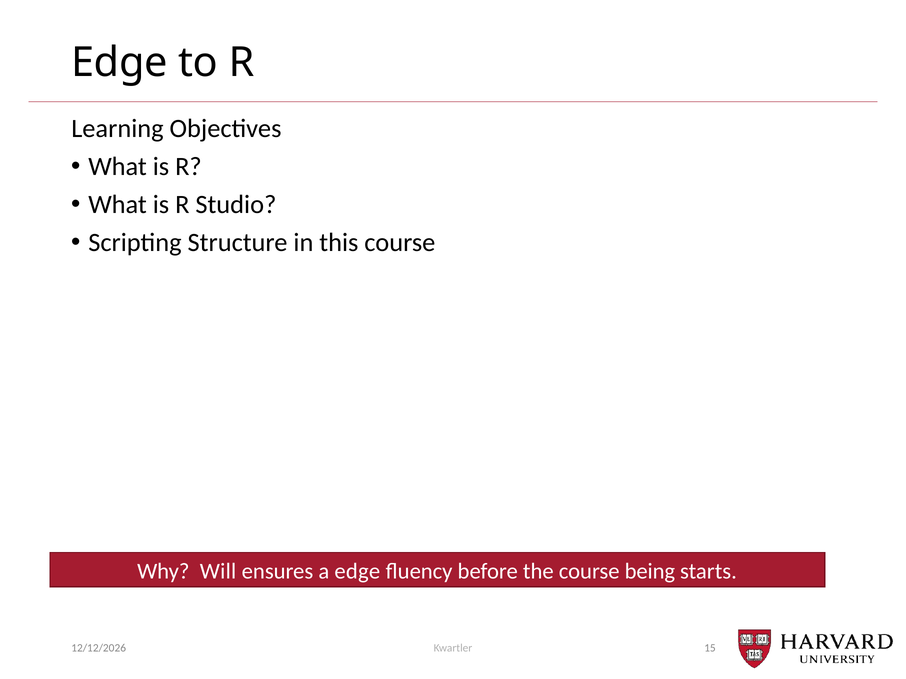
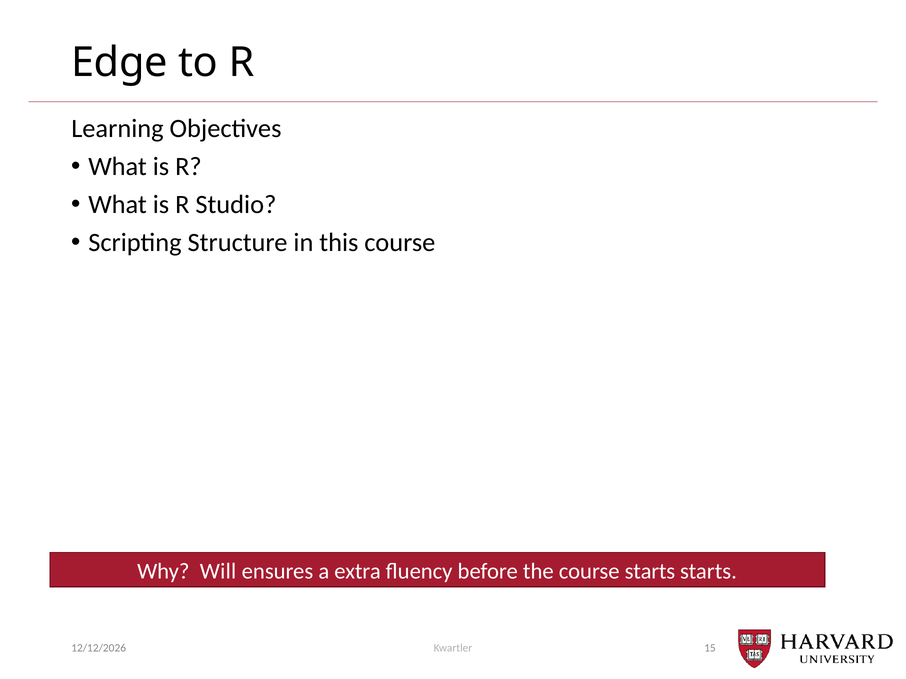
a edge: edge -> extra (358, 572)
course being: being -> starts (650, 572)
